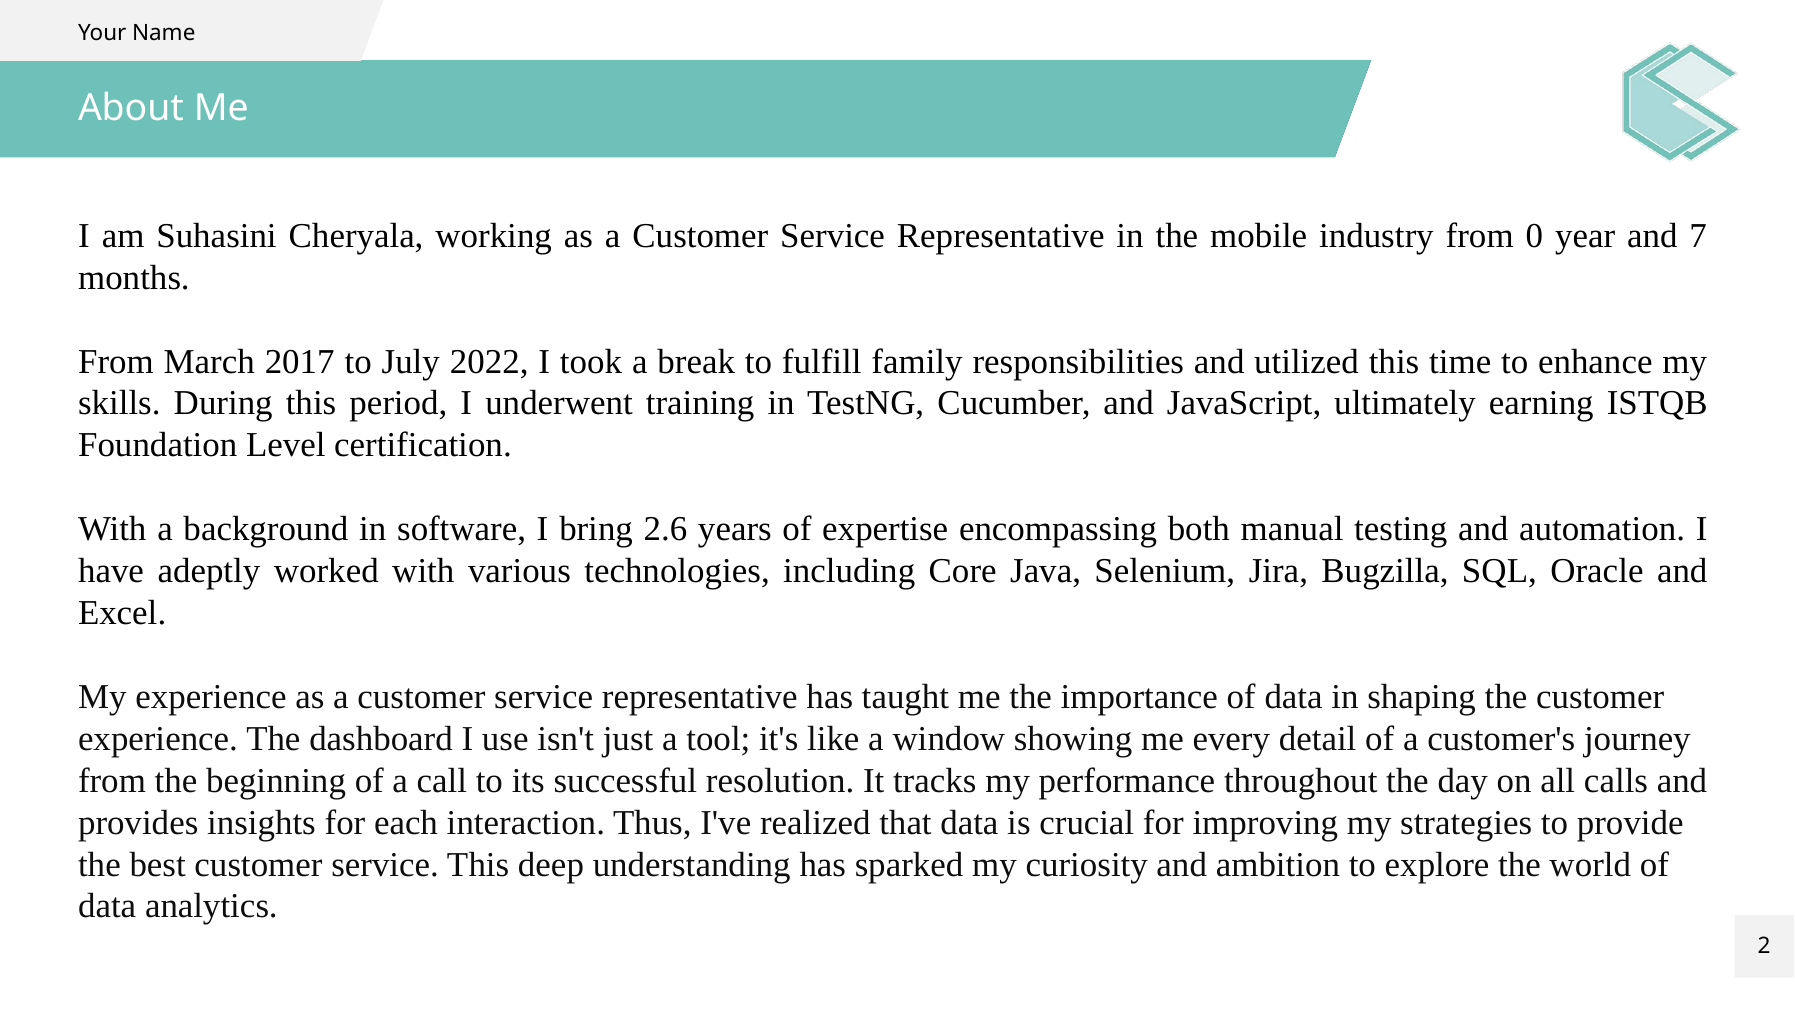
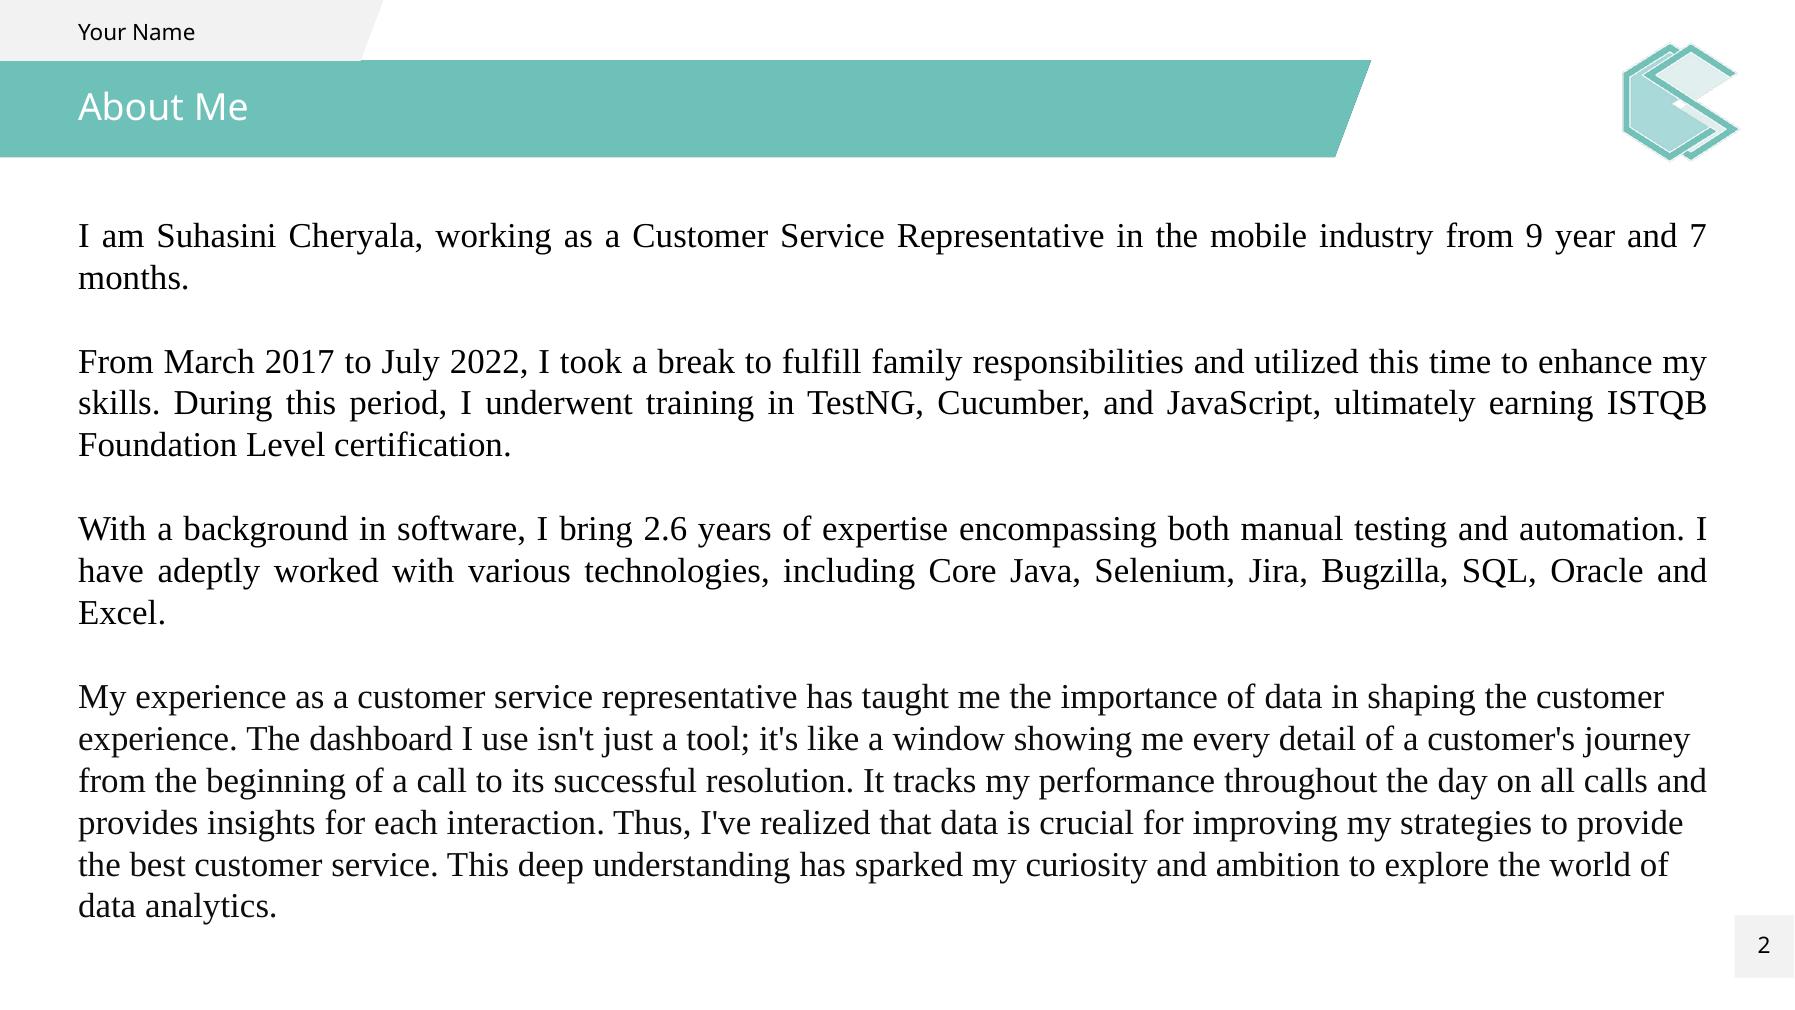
0: 0 -> 9 (1534, 236)
